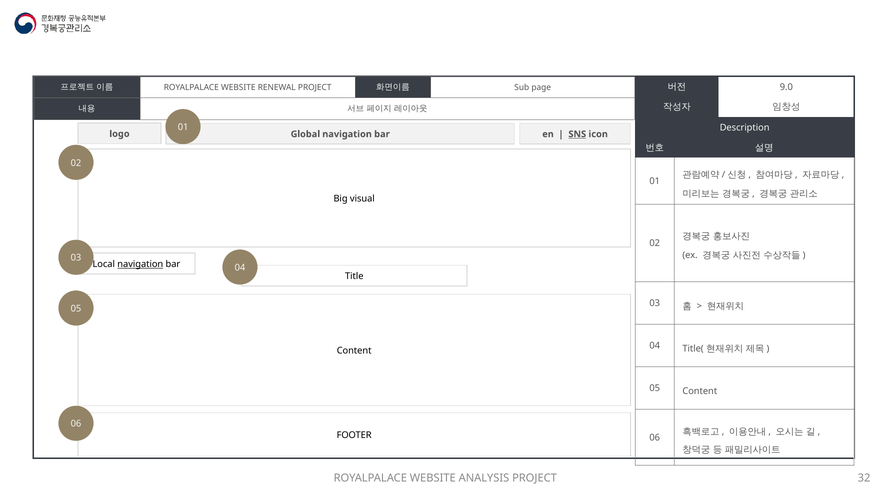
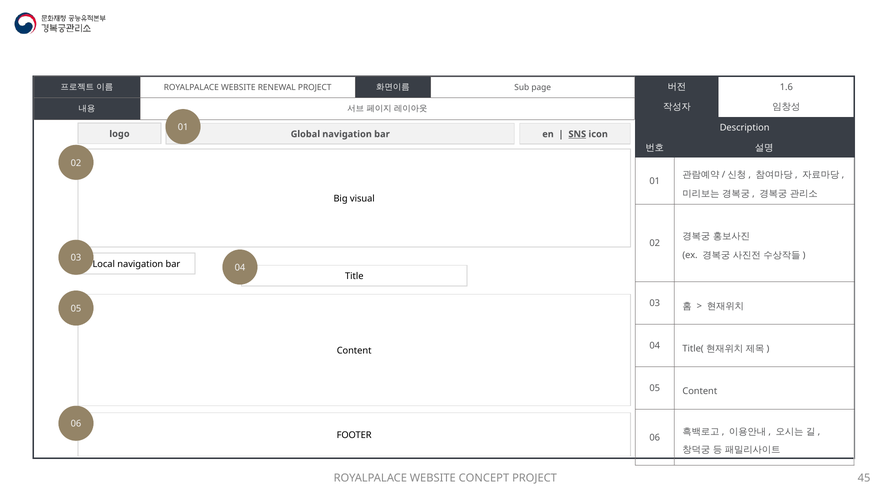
9.0: 9.0 -> 1.6 (786, 87)
navigation underline: present -> none (140, 264)
ANALYSIS: ANALYSIS -> CONCEPT (484, 478)
32: 32 -> 45 (864, 478)
